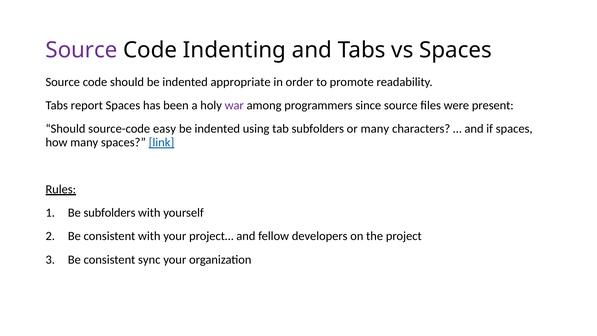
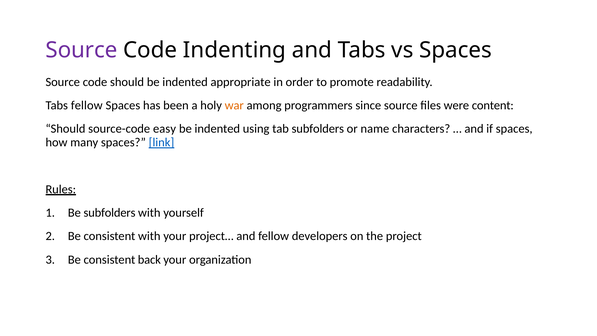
Tabs report: report -> fellow (87, 105)
war colour: purple -> orange (234, 105)
present: present -> content (493, 105)
or many: many -> name (375, 129)
sync: sync -> back (149, 259)
